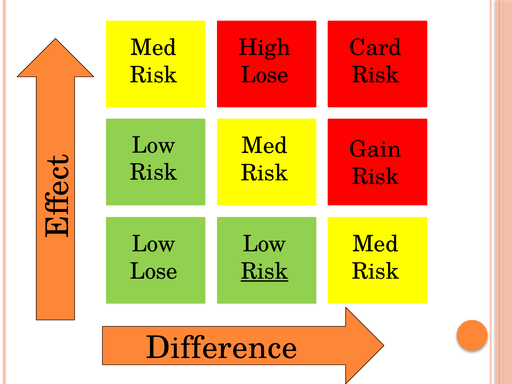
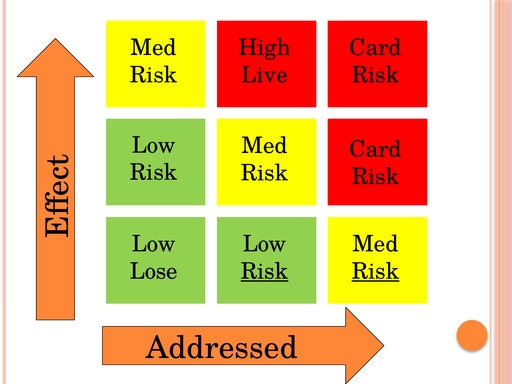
Lose: Lose -> Live (264, 75)
Gain: Gain -> Card (375, 149)
Risk underline: none -> present (375, 271)
Difference: Difference -> Addressed (222, 348)
